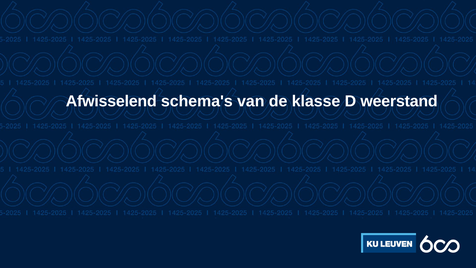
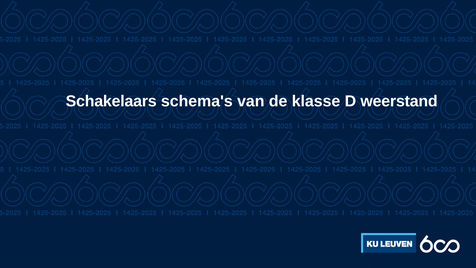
Afwisselend: Afwisselend -> Schakelaars (111, 101)
